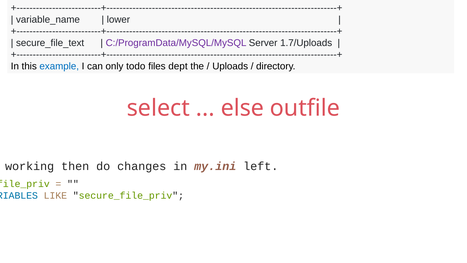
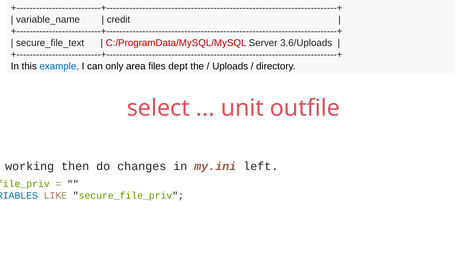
lower: lower -> credit (118, 19)
C:/ProgramData/MySQL/MySQL colour: purple -> red (176, 43)
1.7/Uploads: 1.7/Uploads -> 3.6/Uploads (306, 43)
todo: todo -> area (136, 66)
else: else -> unit (242, 108)
